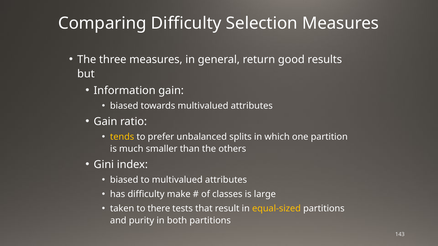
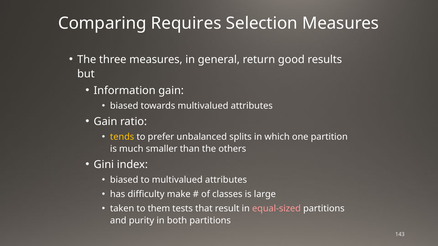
Comparing Difficulty: Difficulty -> Requires (186, 23)
there: there -> them (159, 209)
equal-sized colour: yellow -> pink (276, 209)
